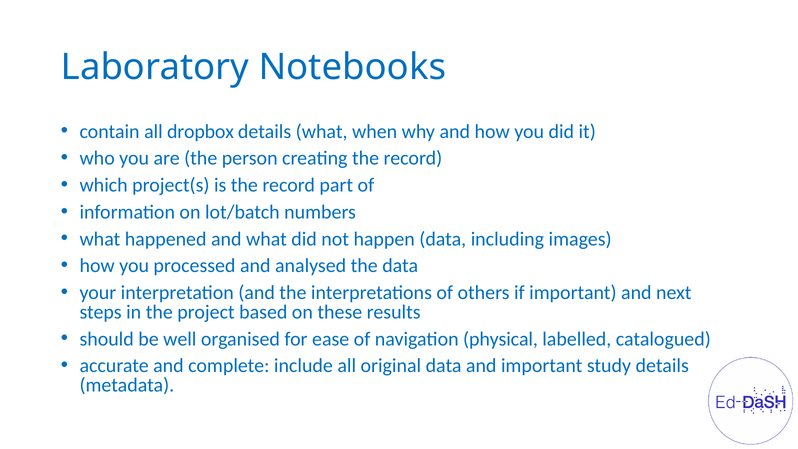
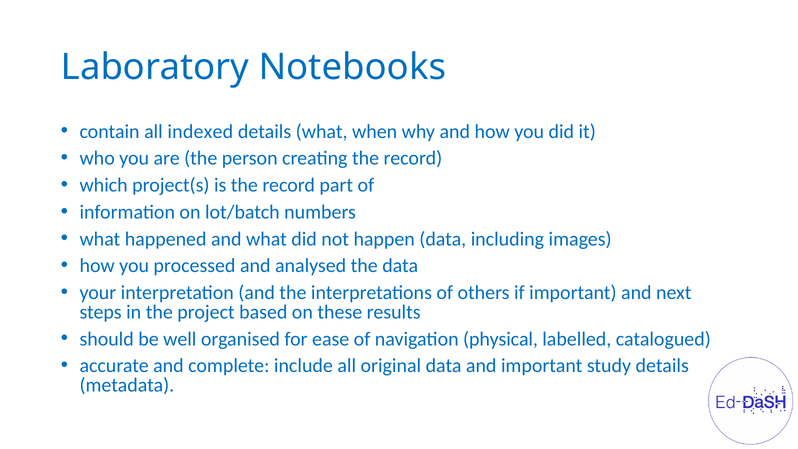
dropbox: dropbox -> indexed (200, 131)
